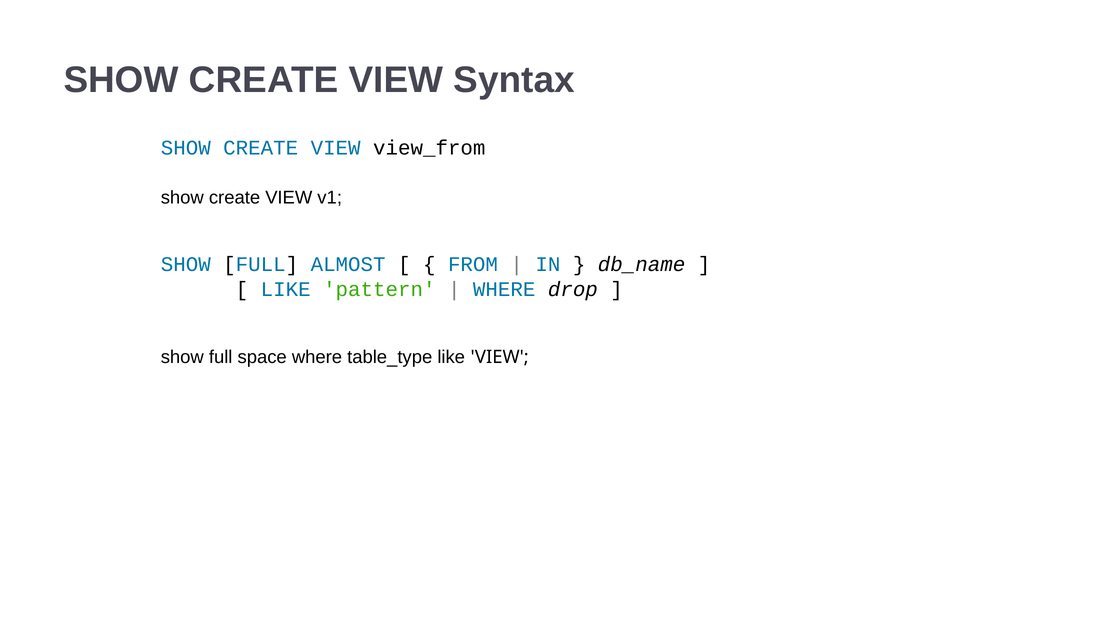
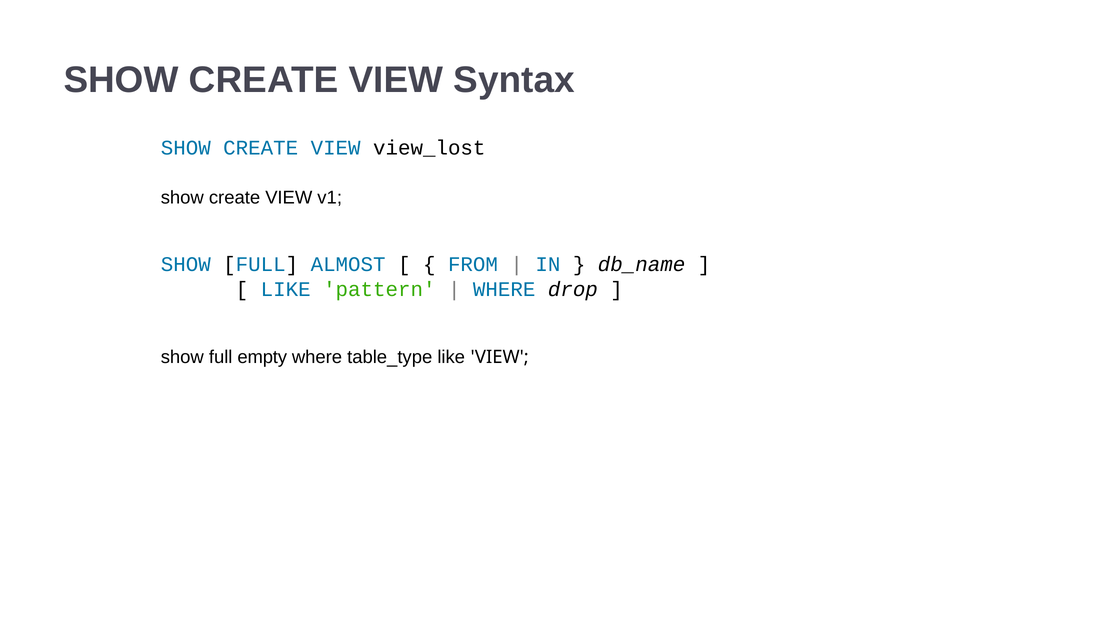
view_from: view_from -> view_lost (429, 148)
space: space -> empty (262, 357)
